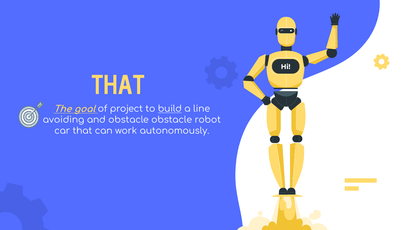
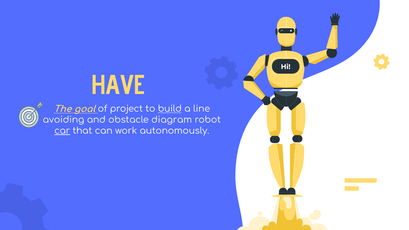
THAT: THAT -> HAVE (118, 85)
obstacle obstacle: obstacle -> diagram (172, 120)
car underline: none -> present (62, 131)
